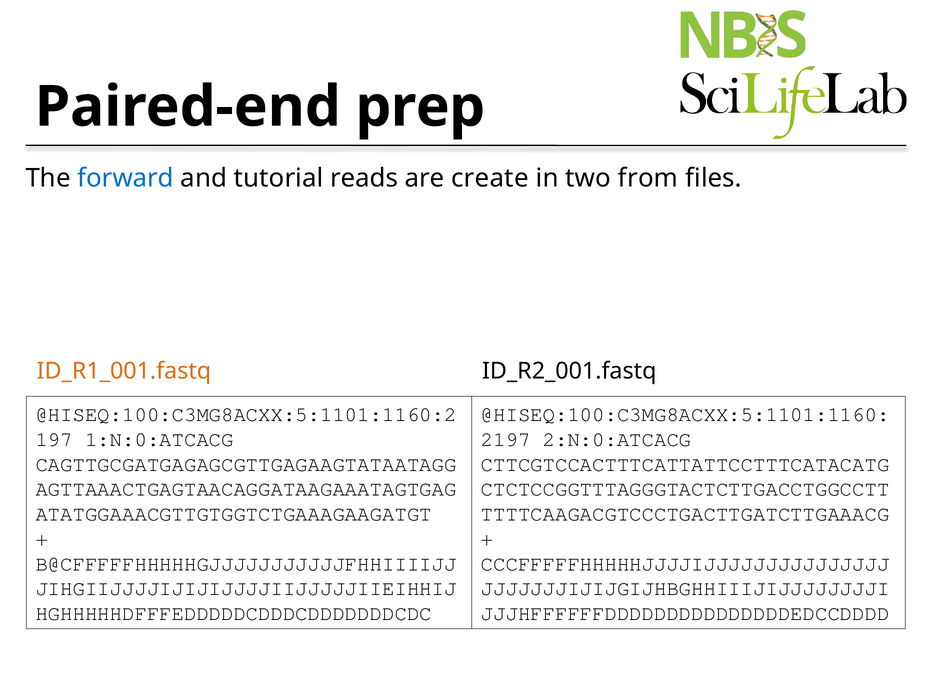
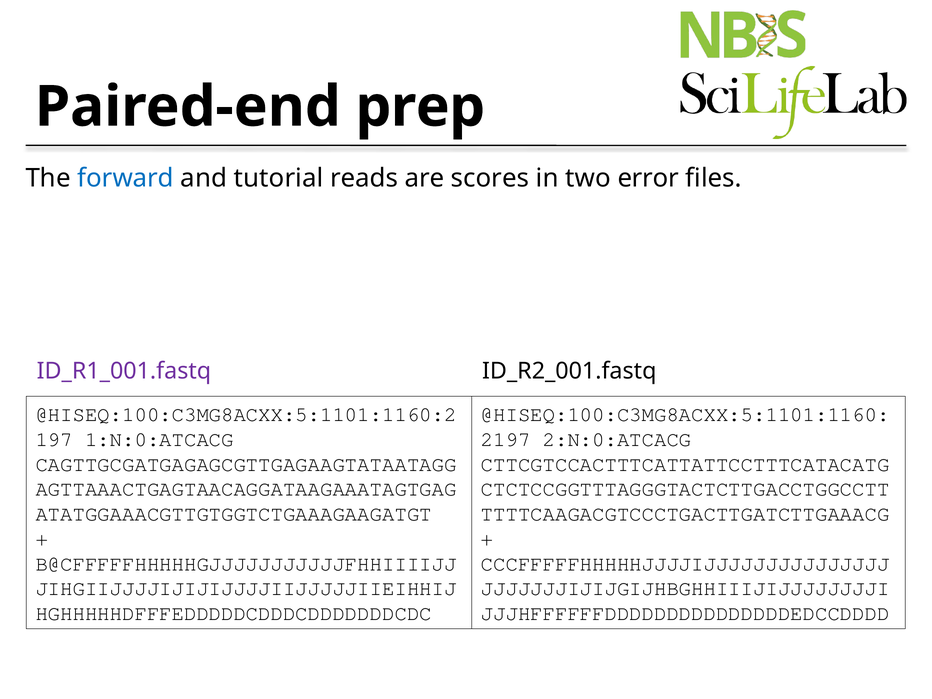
create: create -> scores (490, 178)
from: from -> error (648, 178)
ID_R1_001.fastq colour: orange -> purple (124, 371)
